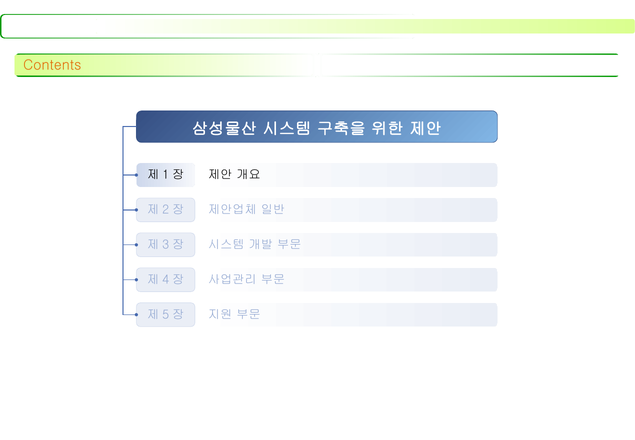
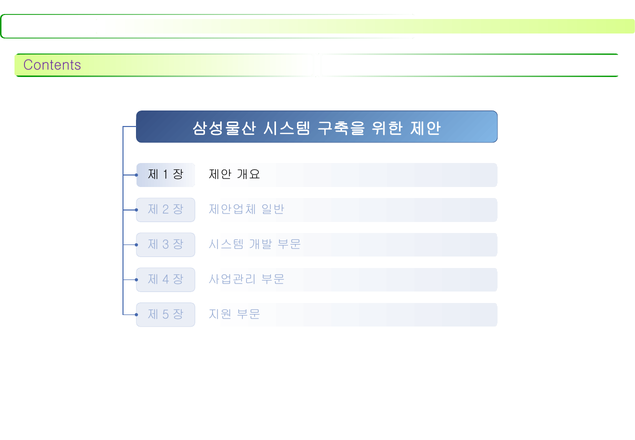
Contents colour: orange -> purple (52, 65)
